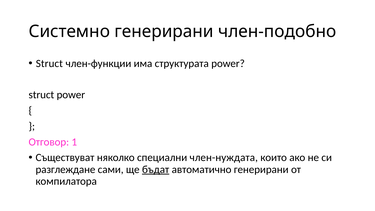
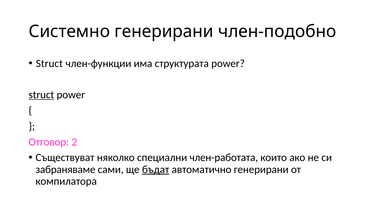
struct underline: none -> present (41, 95)
1: 1 -> 2 (74, 142)
член-нуждата: член-нуждата -> член-работата (224, 158)
разглеждане: разглеждане -> забраняваме (65, 169)
